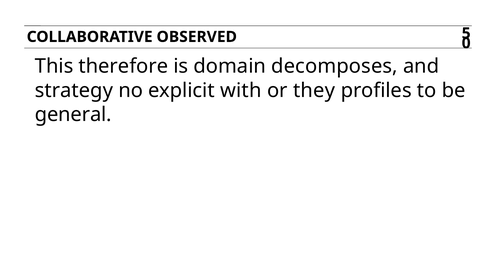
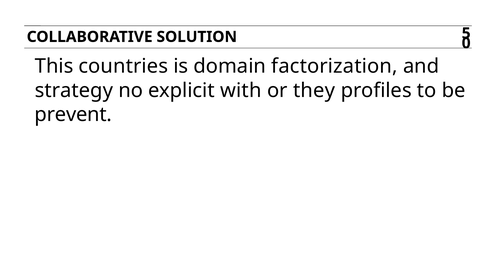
OBSERVED: OBSERVED -> SOLUTION (197, 37)
therefore: therefore -> countries (123, 66)
decomposes: decomposes -> factorization (334, 66)
general: general -> prevent (73, 115)
